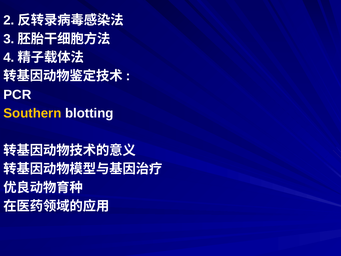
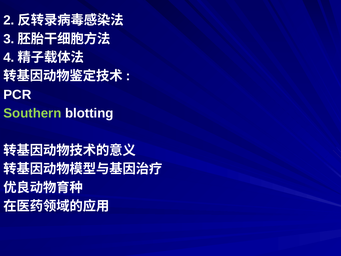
Southern colour: yellow -> light green (32, 113)
